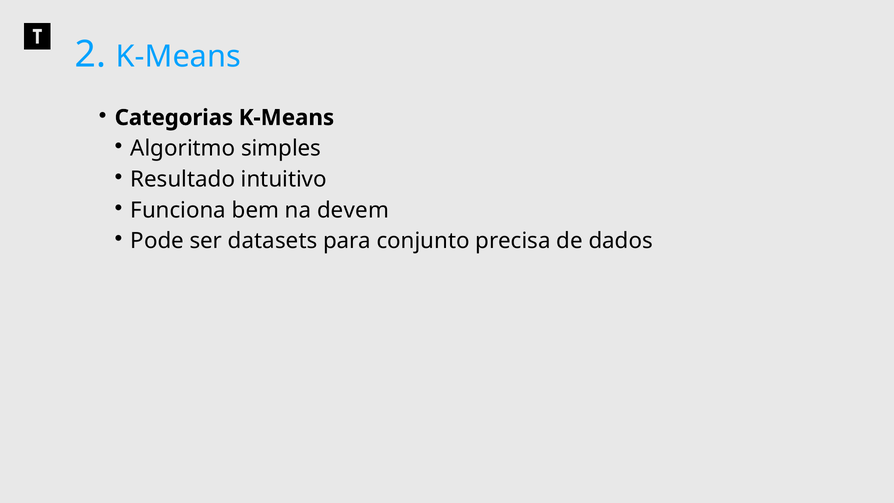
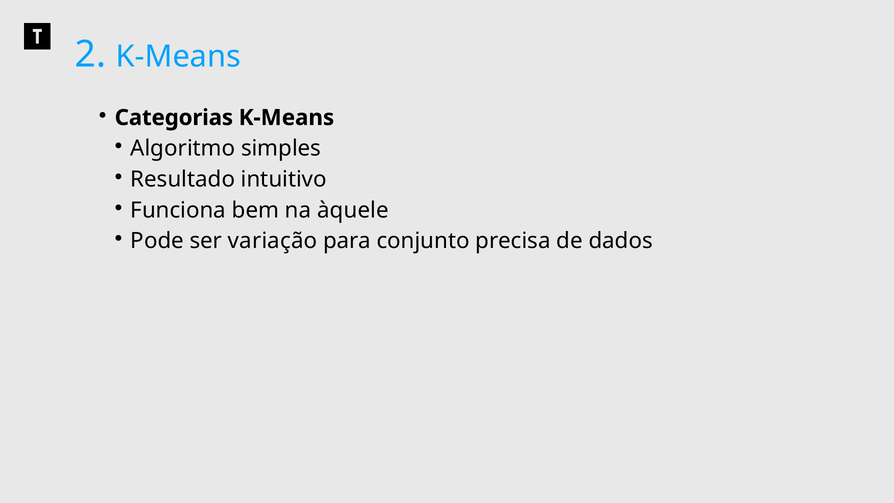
devem: devem -> àquele (353, 210)
datasets: datasets -> variação (273, 241)
